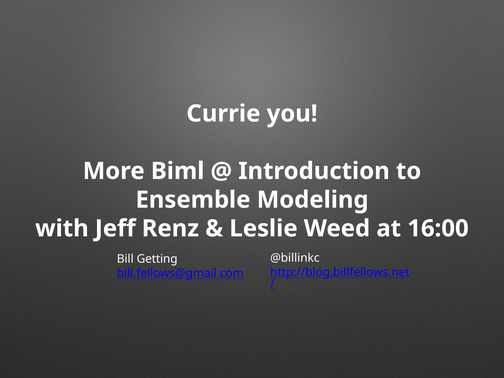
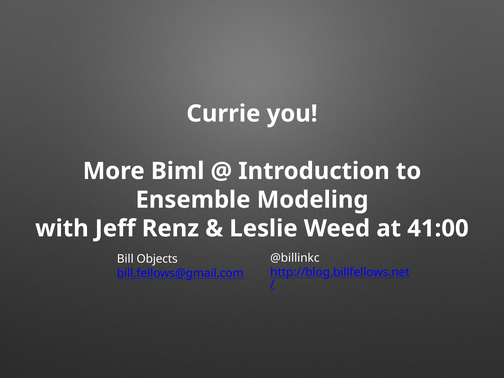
16:00: 16:00 -> 41:00 (438, 229)
Getting: Getting -> Objects (157, 259)
